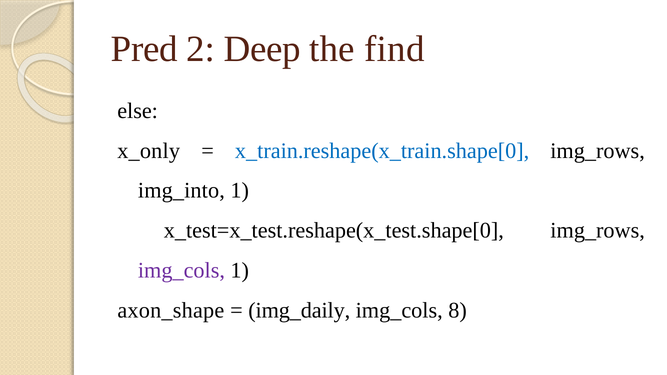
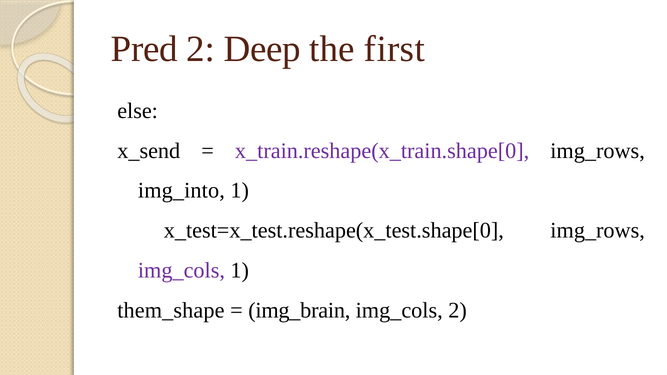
find: find -> first (394, 49)
x_only: x_only -> x_send (149, 151)
x_train.reshape(x_train.shape[0 colour: blue -> purple (382, 151)
axon_shape: axon_shape -> them_shape (171, 311)
img_daily: img_daily -> img_brain (299, 311)
img_cols 8: 8 -> 2 (458, 311)
